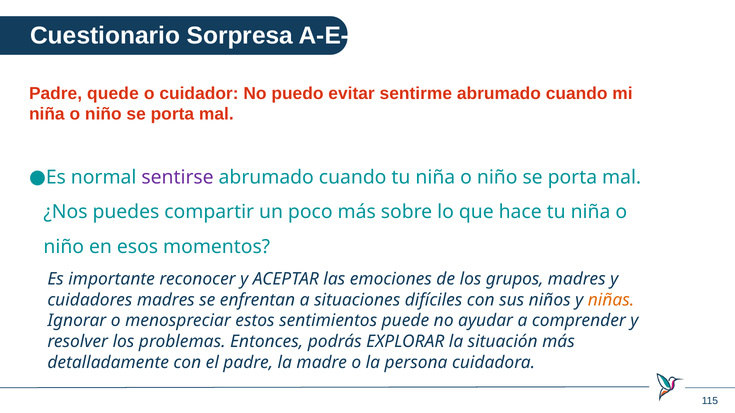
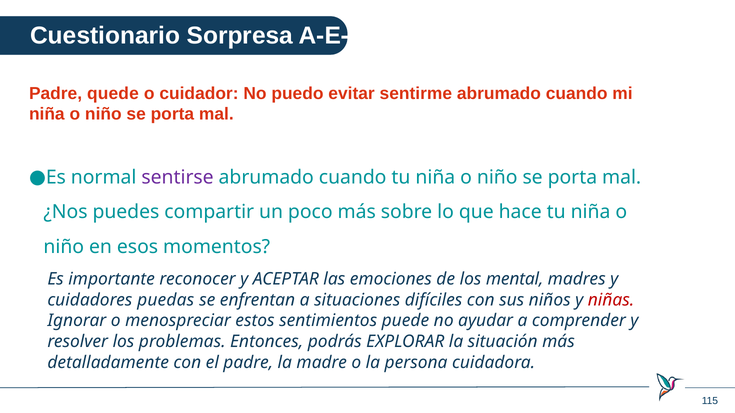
grupos: grupos -> mental (515, 279)
cuidadores madres: madres -> puedas (166, 300)
niñas colour: orange -> red (611, 300)
